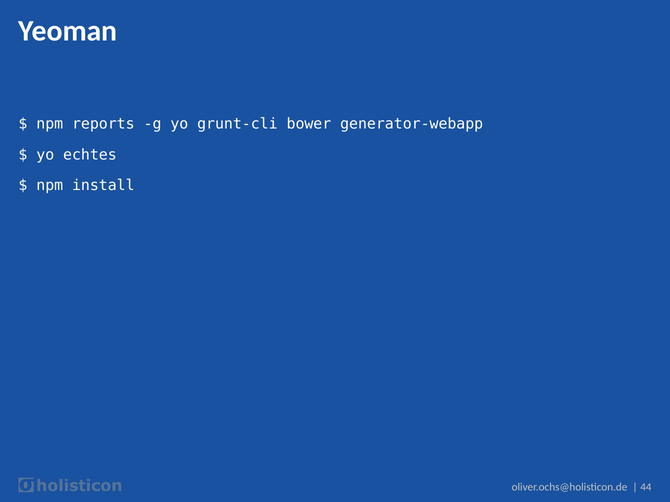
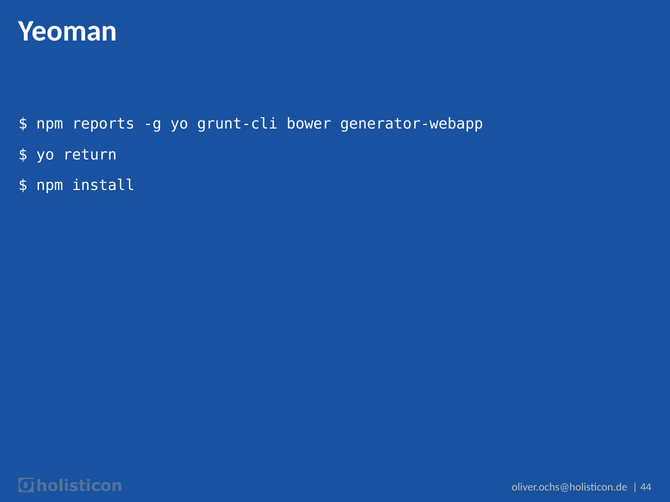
echtes: echtes -> return (90, 155)
